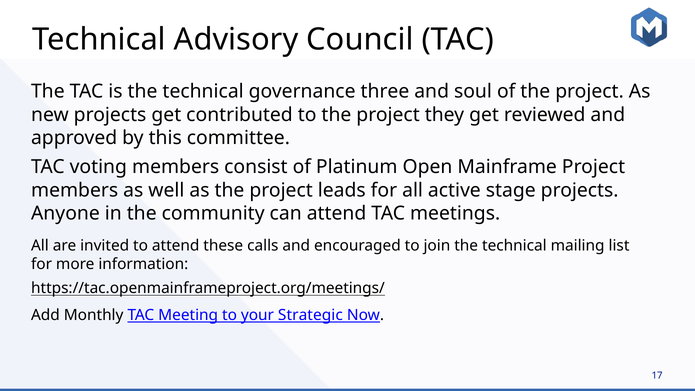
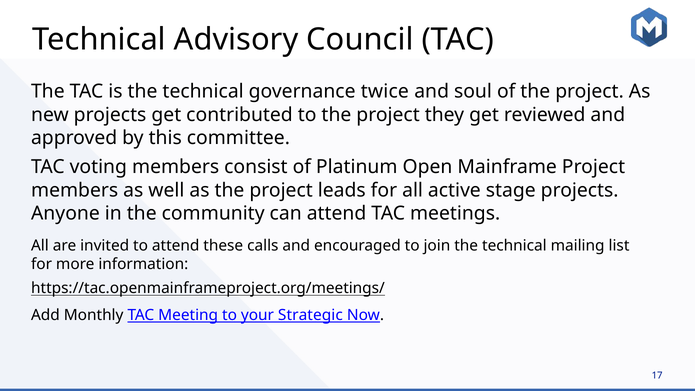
three: three -> twice (385, 92)
